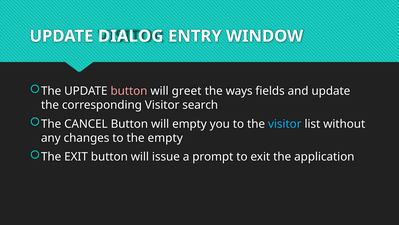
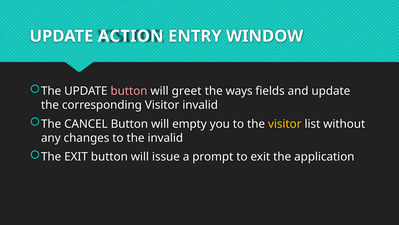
DIALOG: DIALOG -> ACTION (131, 36)
Visitor search: search -> invalid (200, 105)
visitor colour: light blue -> yellow (285, 124)
the empty: empty -> invalid (165, 138)
